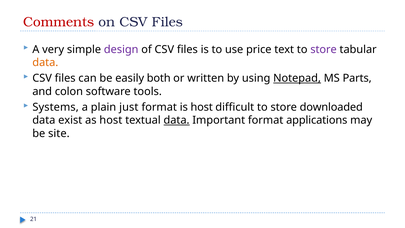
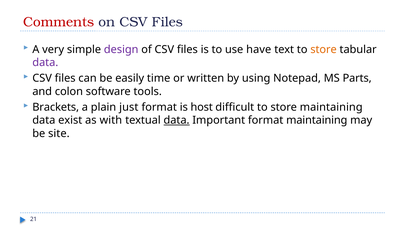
price: price -> have (259, 49)
store colour: purple -> orange (324, 49)
data colour: orange -> purple (45, 63)
both: both -> time (159, 78)
Notepad underline: present -> none (297, 78)
Systems: Systems -> Brackets (56, 107)
store downloaded: downloaded -> maintaining (331, 107)
as host: host -> with (111, 120)
format applications: applications -> maintaining (317, 120)
